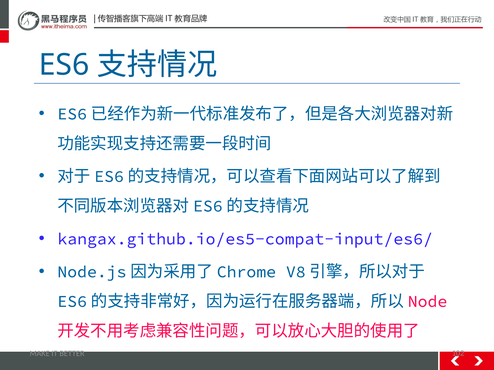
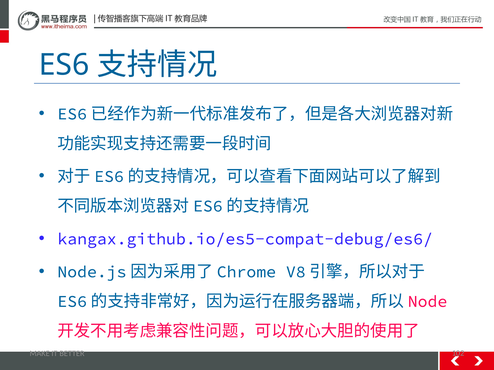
kangax.github.io/es5-compat-input/es6/: kangax.github.io/es5-compat-input/es6/ -> kangax.github.io/es5-compat-debug/es6/ (245, 239)
